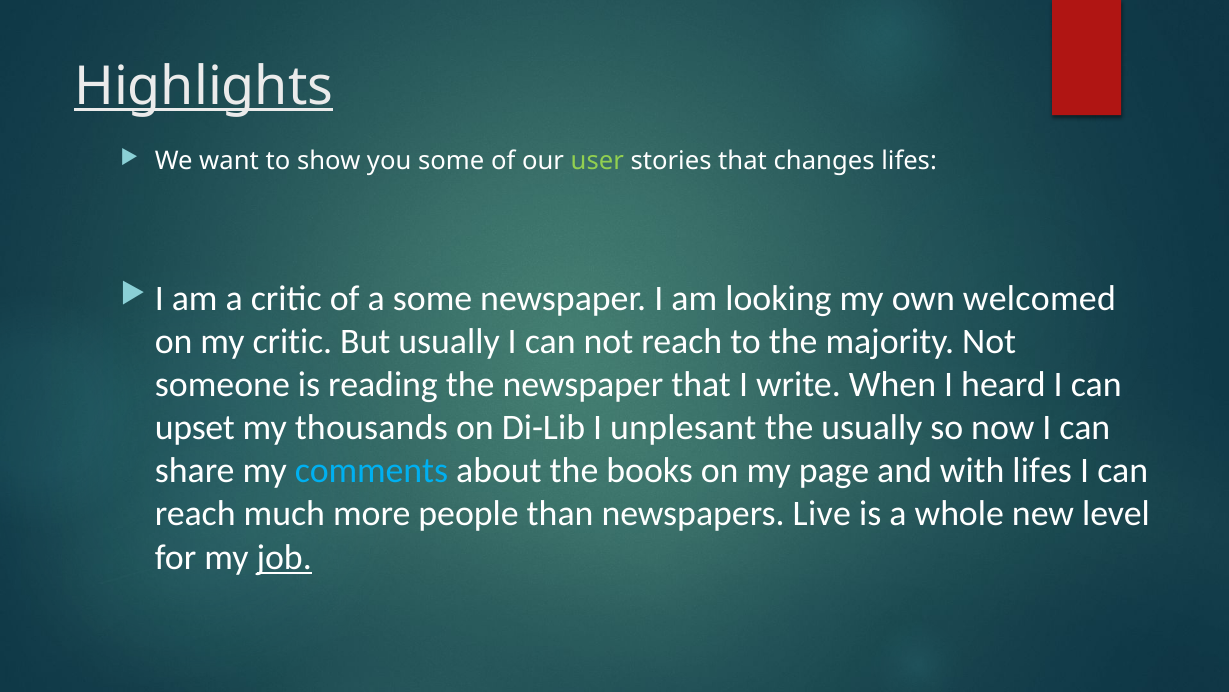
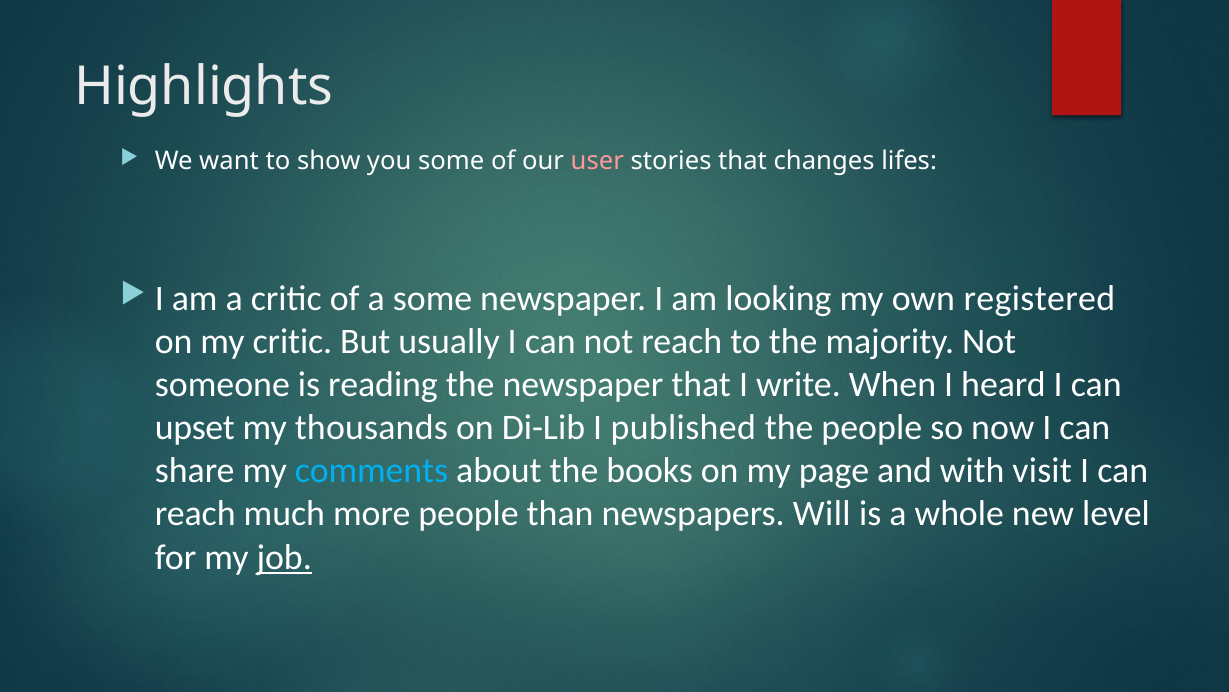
Highlights underline: present -> none (204, 86)
user colour: light green -> pink (597, 161)
welcomed: welcomed -> registered (1039, 298)
unplesant: unplesant -> published (683, 427)
the usually: usually -> people (872, 427)
with lifes: lifes -> visit (1042, 471)
Live: Live -> Will (822, 514)
